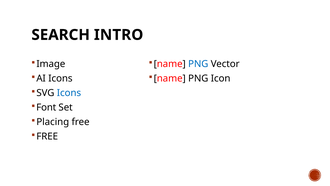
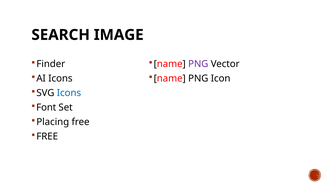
INTRO: INTRO -> IMAGE (119, 35)
Image: Image -> Finder (51, 64)
PNG colour: blue -> purple (198, 64)
